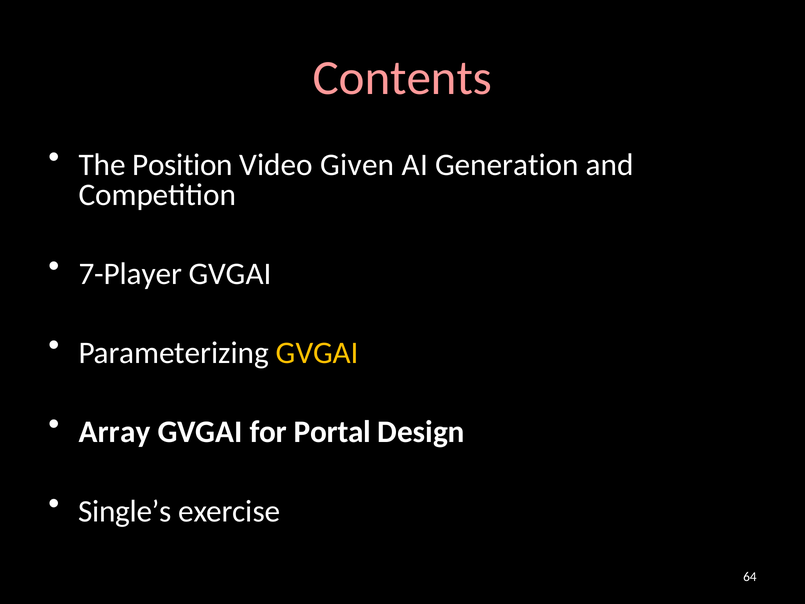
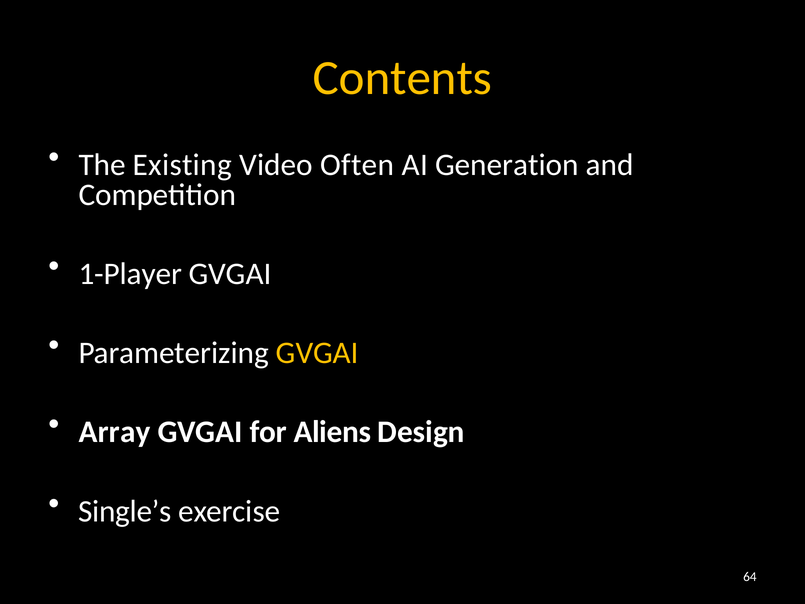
Contents colour: pink -> yellow (402, 78)
Position: Position -> Existing (182, 165)
Given: Given -> Often (357, 165)
7-Player: 7-Player -> 1-Player (130, 274)
Portal: Portal -> Aliens (332, 432)
